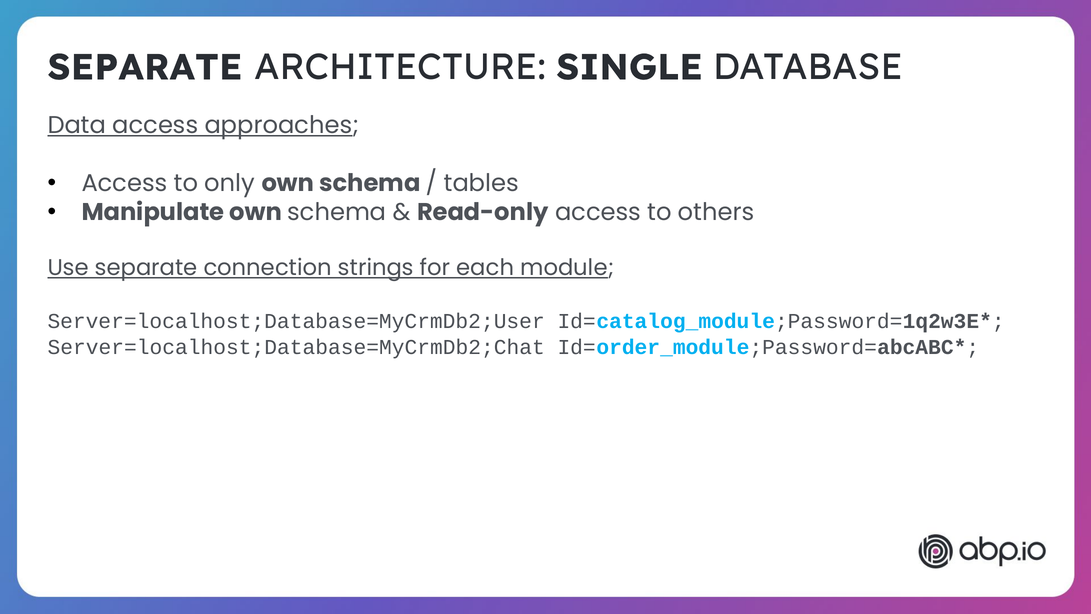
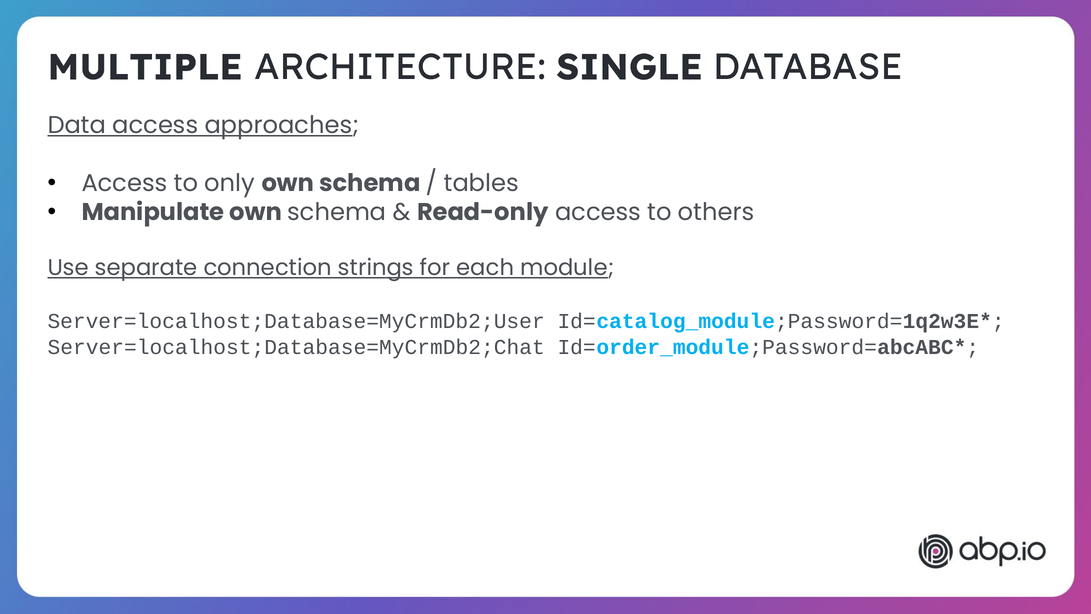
SEPARATE: SEPARATE -> MULTIPLE (145, 67)
